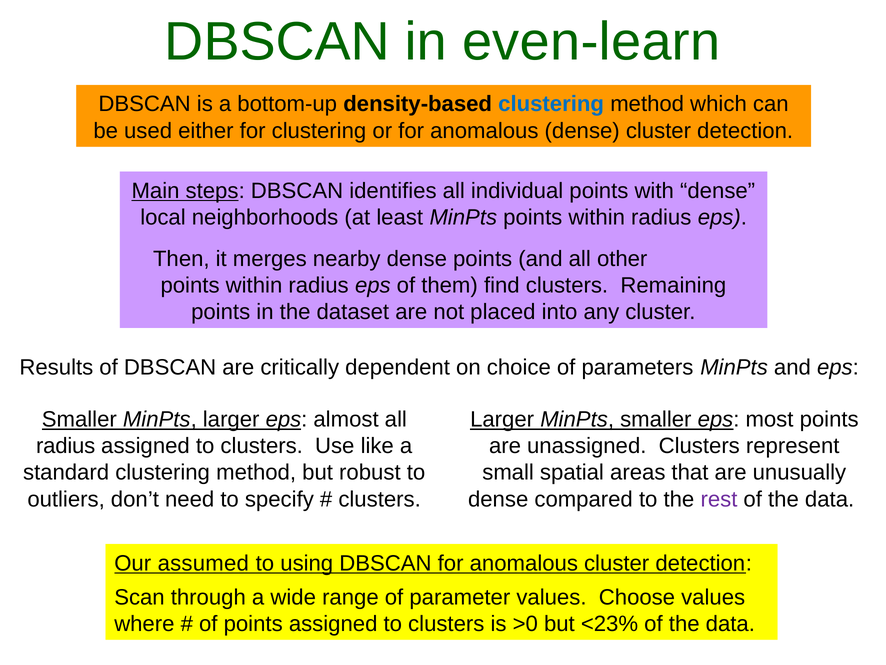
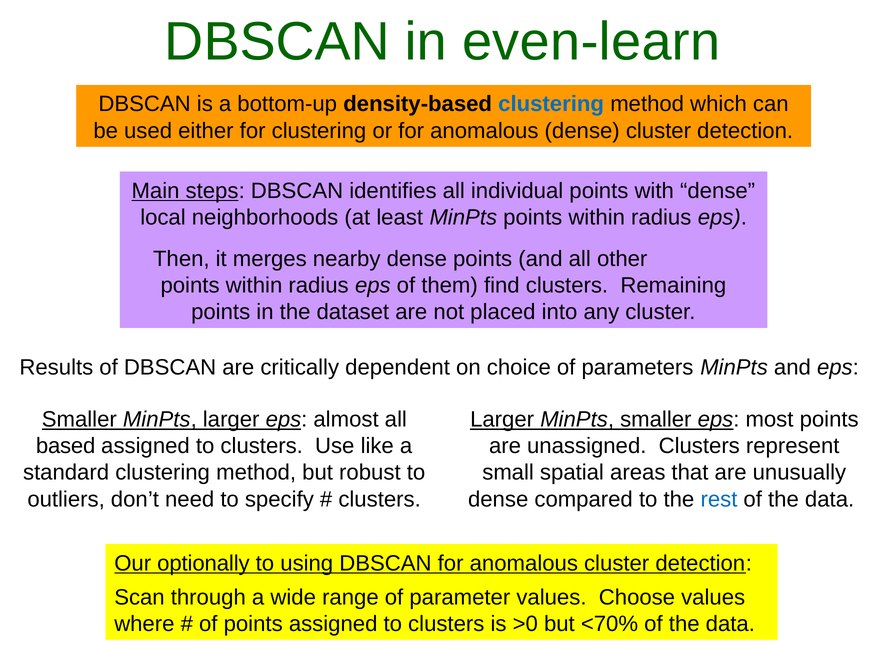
radius: radius -> based (66, 446)
rest colour: purple -> blue (719, 499)
assumed: assumed -> optionally (203, 563)
<23%: <23% -> <70% (610, 623)
